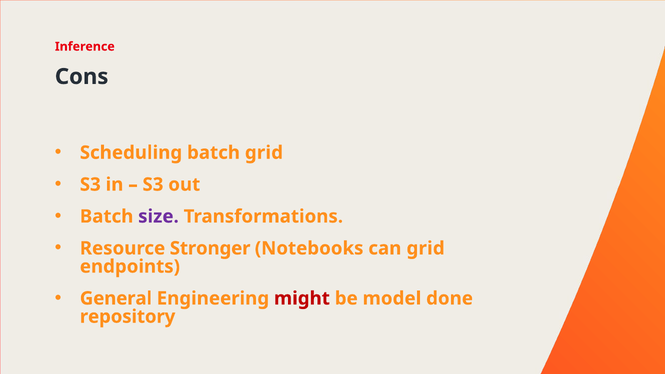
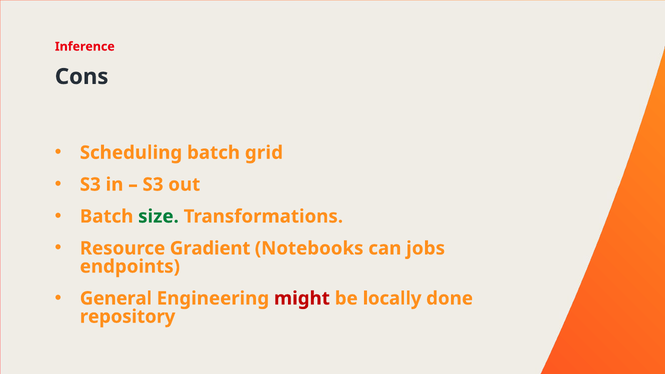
size colour: purple -> green (158, 216)
Stronger: Stronger -> Gradient (210, 248)
can grid: grid -> jobs (426, 248)
model: model -> locally (392, 298)
